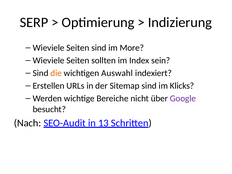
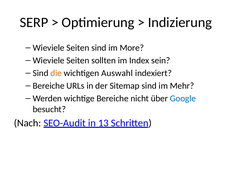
Erstellen: Erstellen -> Bereiche (49, 86)
Klicks: Klicks -> Mehr (182, 86)
Google colour: purple -> blue (183, 98)
